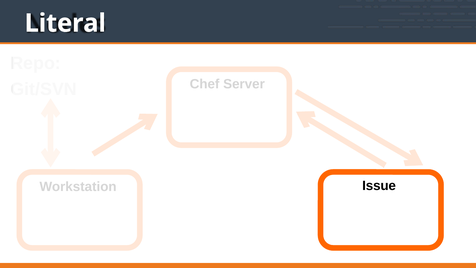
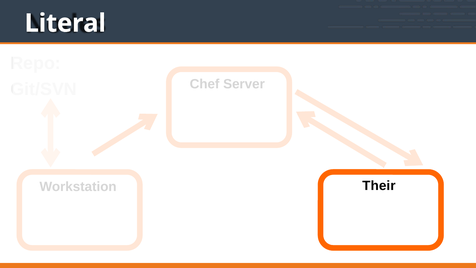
Issue: Issue -> Their (379, 185)
